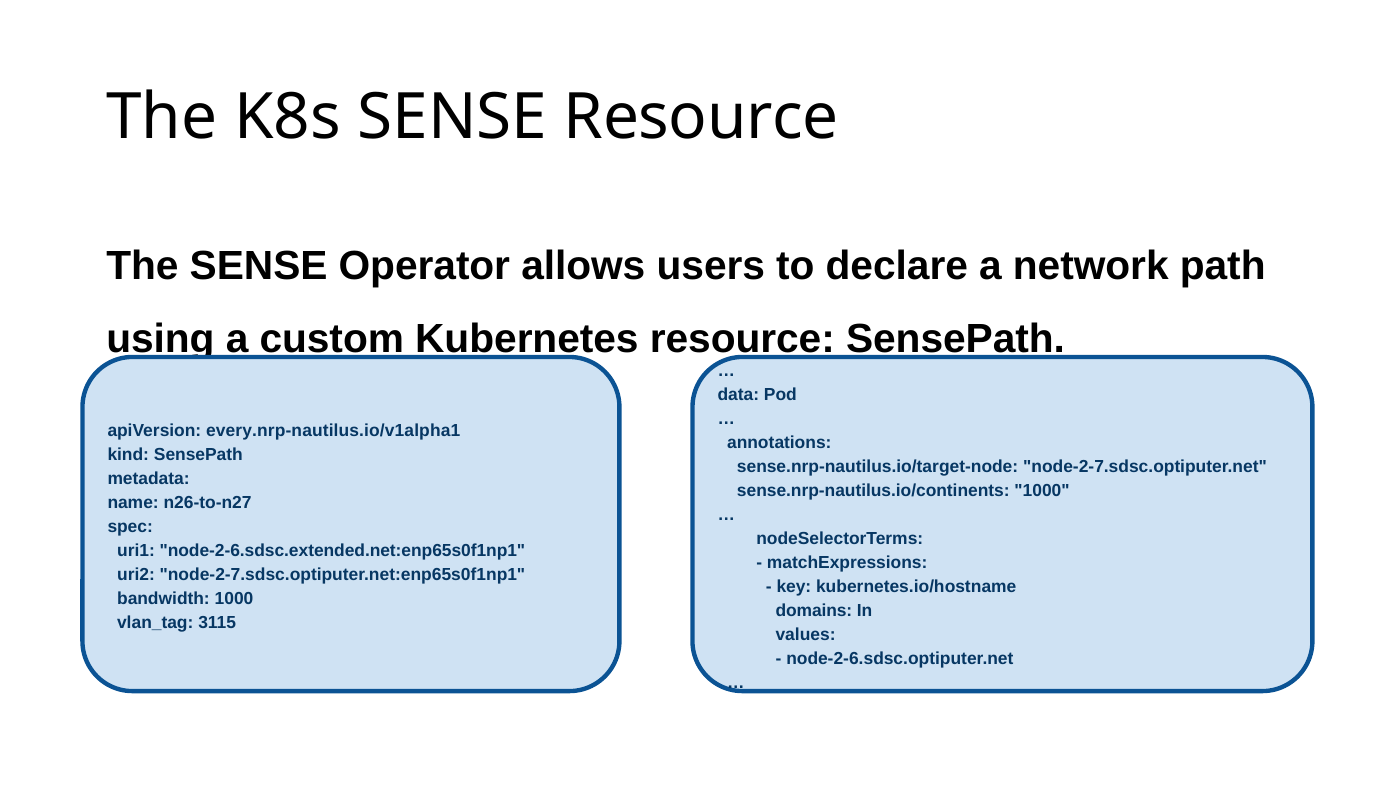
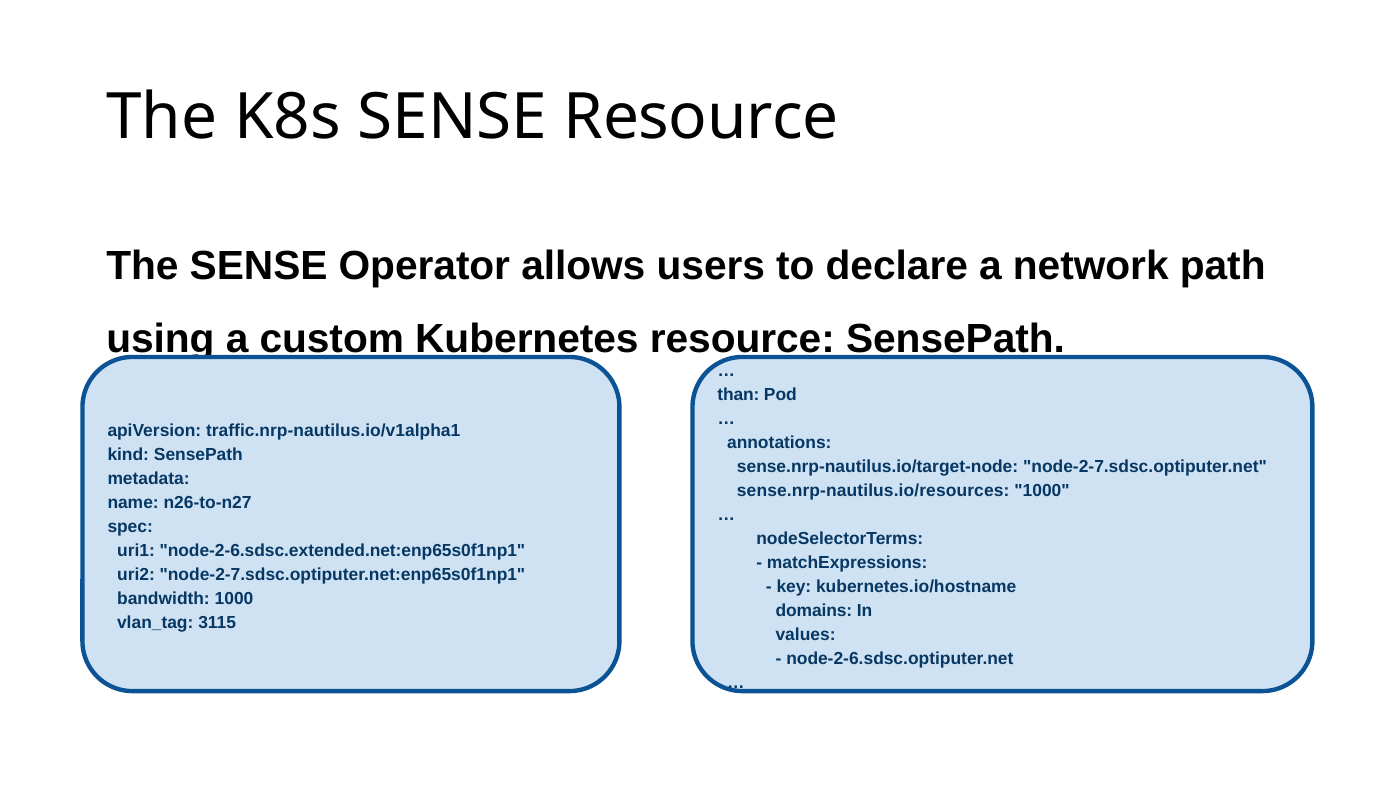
data: data -> than (738, 394)
every.nrp-nautilus.io/v1alpha1: every.nrp-nautilus.io/v1alpha1 -> traffic.nrp-nautilus.io/v1alpha1 (333, 430)
sense.nrp-nautilus.io/continents: sense.nrp-nautilus.io/continents -> sense.nrp-nautilus.io/resources (873, 490)
